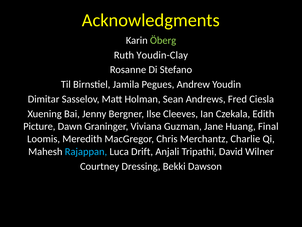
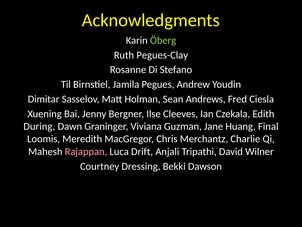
Youdin-Clay: Youdin-Clay -> Pegues-Clay (162, 55)
Picture: Picture -> During (39, 126)
Rajappan colour: light blue -> pink (86, 151)
